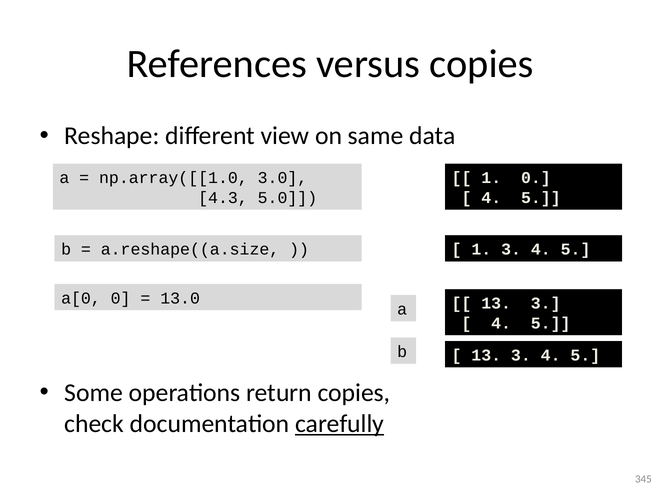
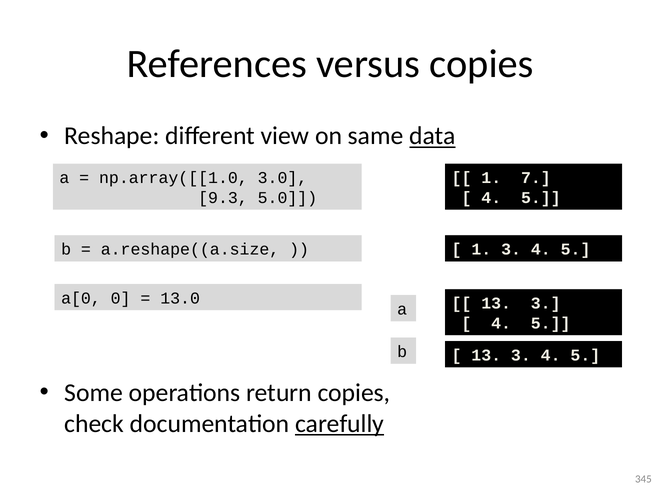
data underline: none -> present (432, 136)
1 0: 0 -> 7 (536, 178)
4.3: 4.3 -> 9.3 (223, 198)
